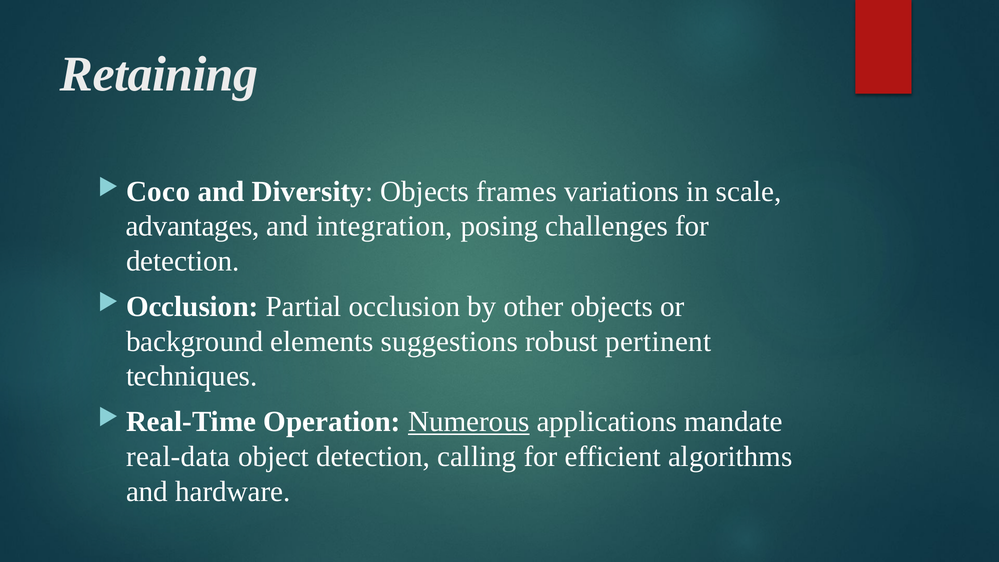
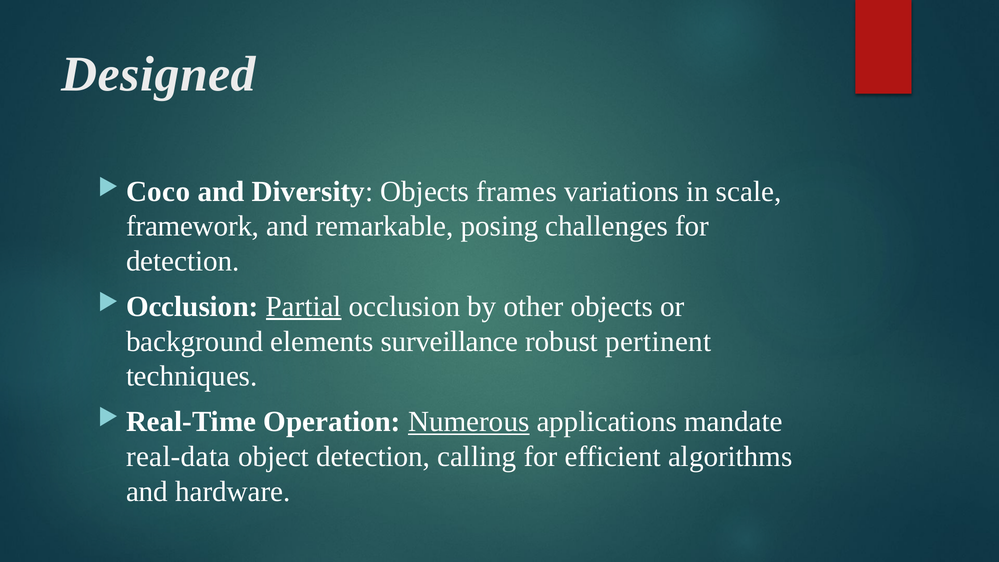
Retaining: Retaining -> Designed (159, 74)
advantages: advantages -> framework (193, 226)
integration: integration -> remarkable (385, 226)
Partial underline: none -> present (304, 307)
suggestions: suggestions -> surveillance (450, 341)
